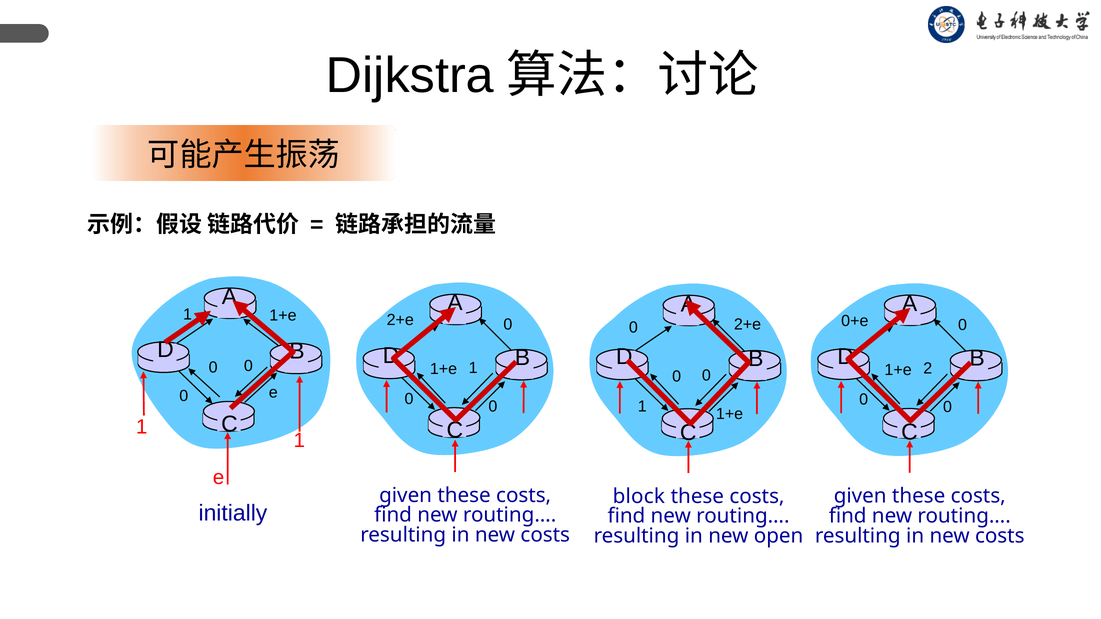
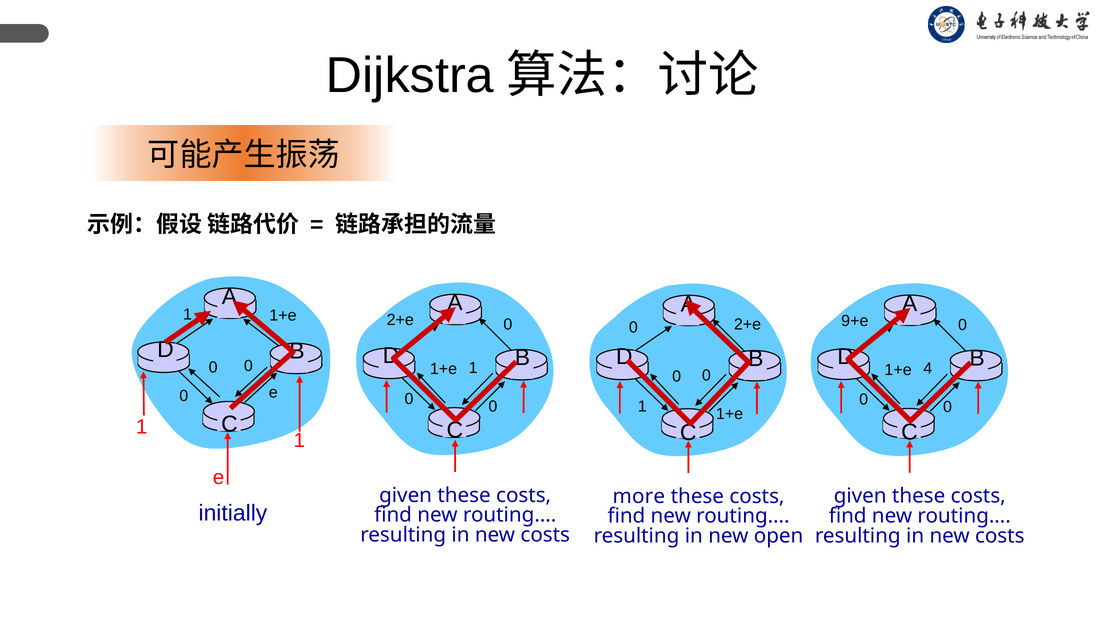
0+e: 0+e -> 9+e (855, 321)
2: 2 -> 4 (928, 369)
block: block -> more (639, 497)
